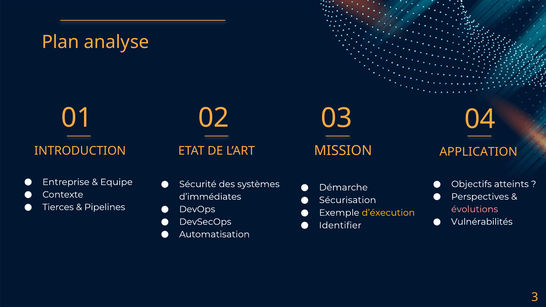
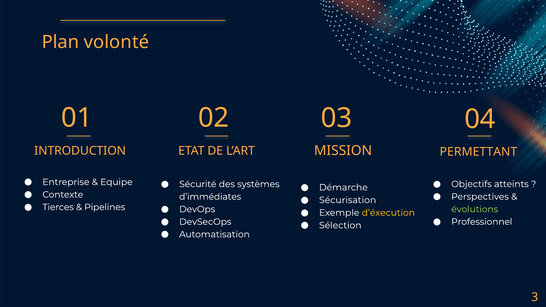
analyse: analyse -> volonté (116, 42)
APPLICATION: APPLICATION -> PERMETTANT (478, 152)
évolutions colour: pink -> light green (475, 209)
Vulnérabilités: Vulnérabilités -> Professionnel (482, 222)
Identifier: Identifier -> Sélection (340, 225)
